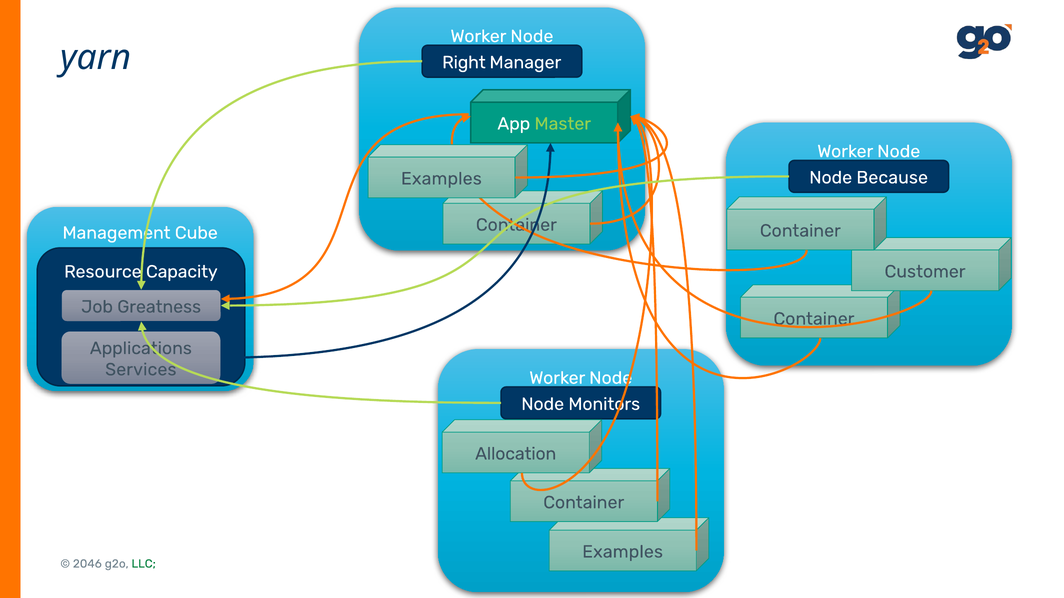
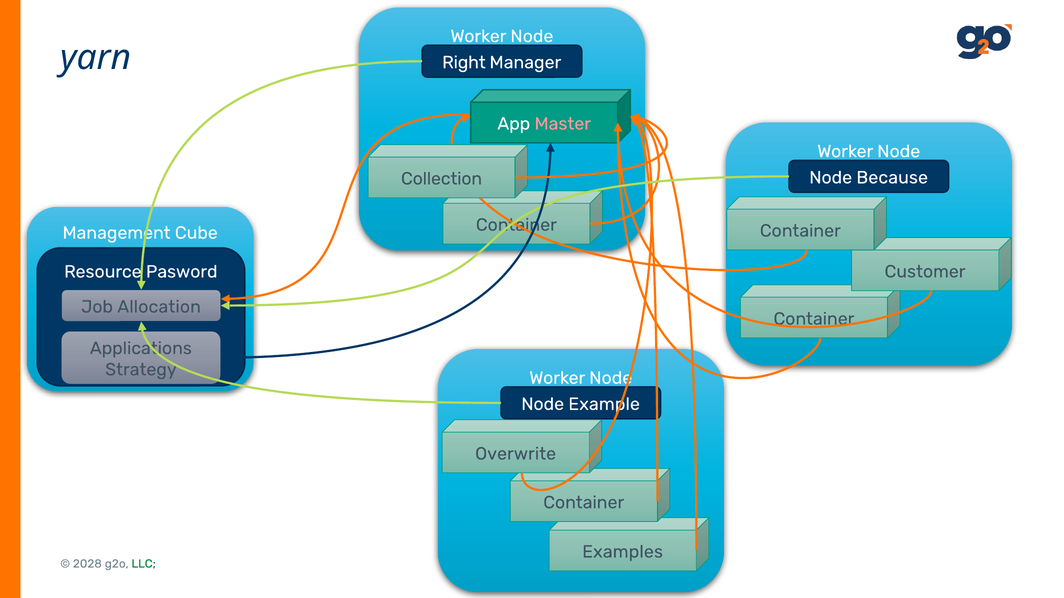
Master colour: light green -> pink (563, 124)
Examples: Examples -> Collection (442, 179)
Capacity: Capacity -> Pasword (182, 272)
Greatness: Greatness -> Allocation (159, 307)
Services: Services -> Strategy (141, 370)
Monitors: Monitors -> Example (604, 404)
Allocation: Allocation -> Overwrite (516, 454)
2046: 2046 -> 2028 (87, 564)
